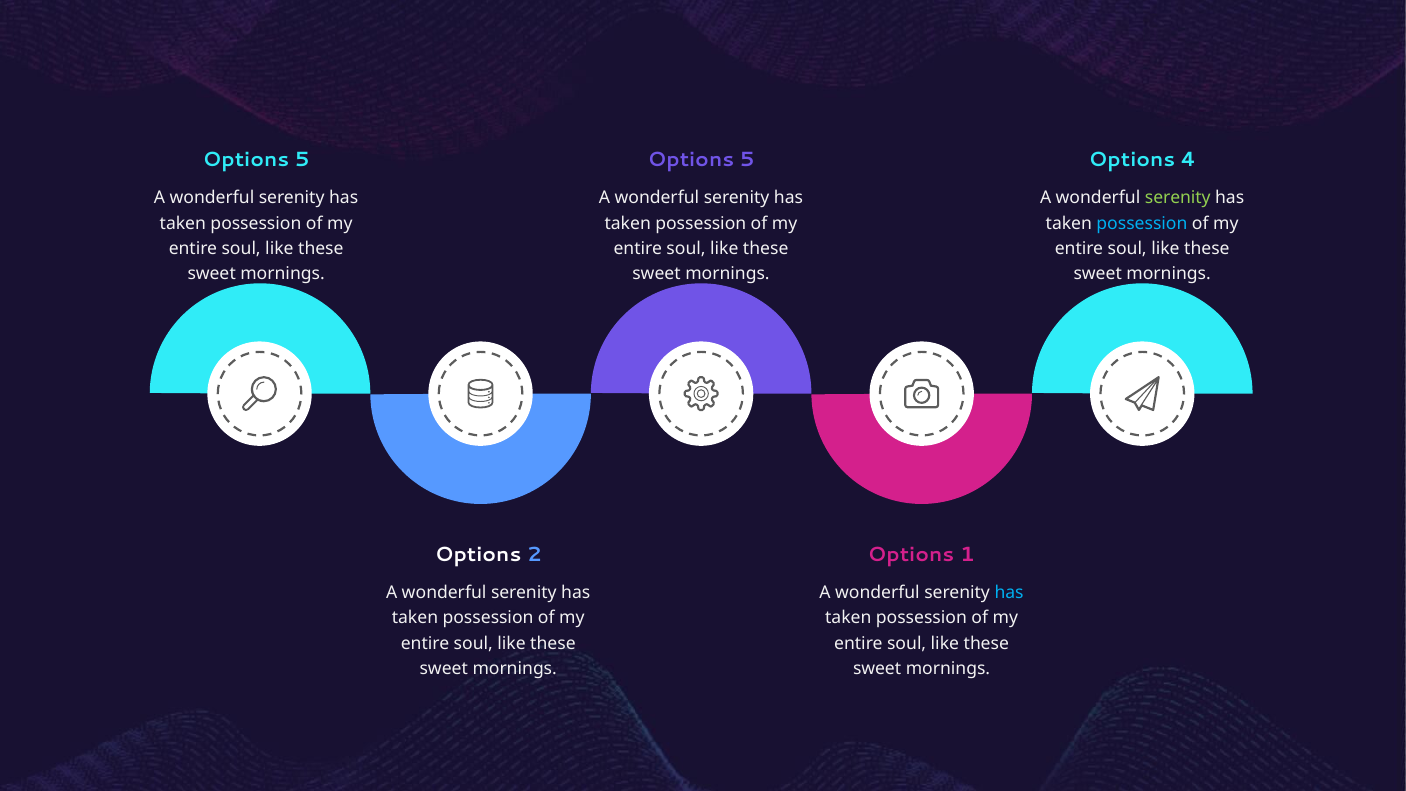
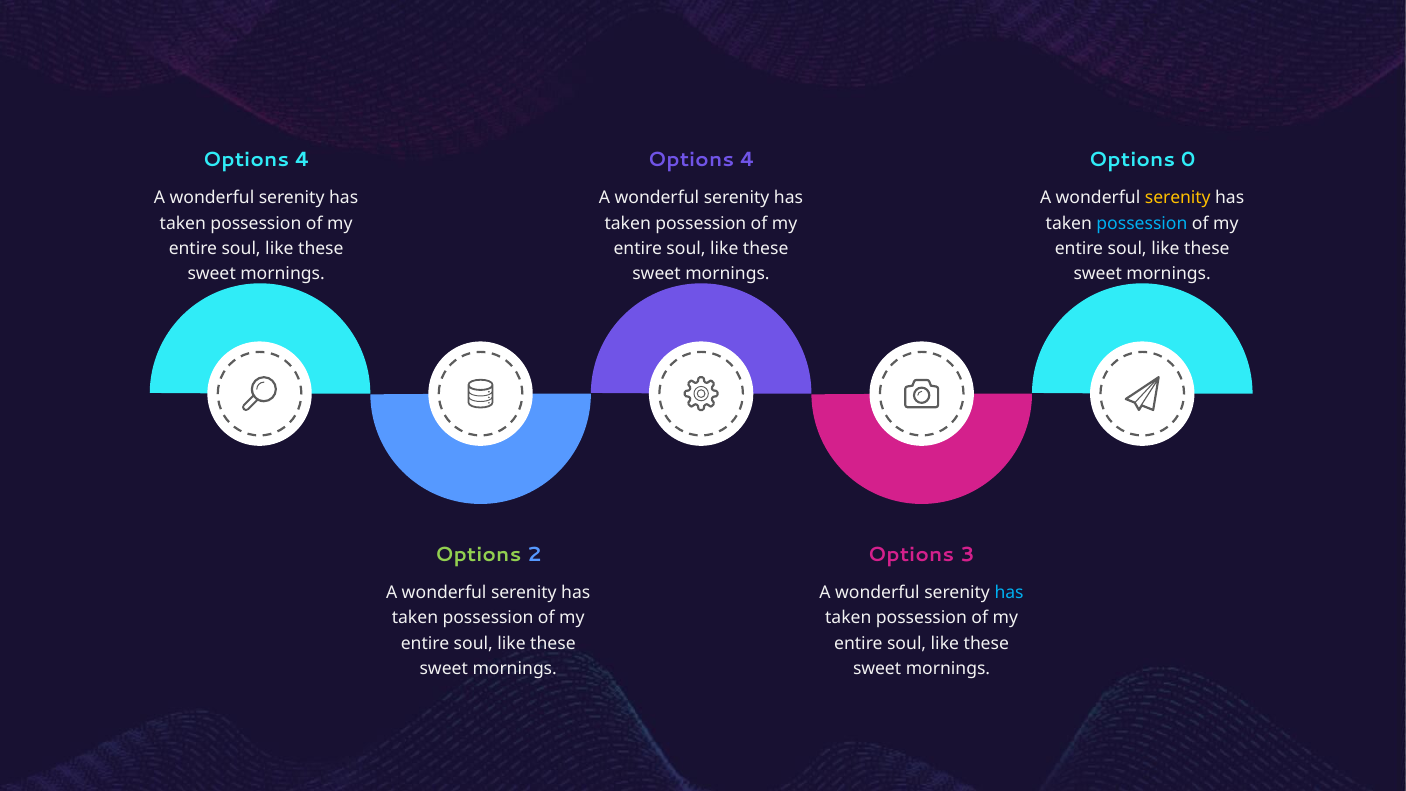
5: 5 -> 4 (302, 160)
5: 5 -> 4 (747, 160)
4: 4 -> 0 (1188, 160)
serenity colour: light green -> yellow (1178, 198)
Options colour: white -> light green (478, 555)
1: 1 -> 3 (968, 555)
